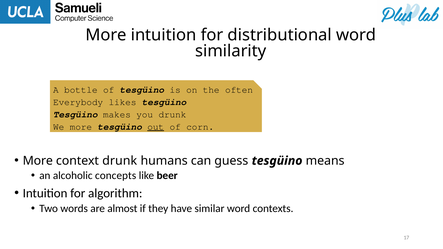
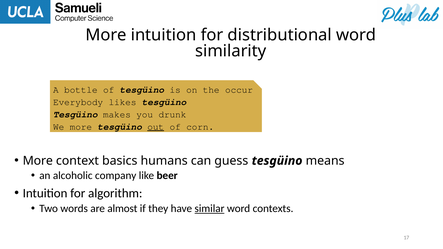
often: often -> occur (239, 90)
context drunk: drunk -> basics (120, 161)
concepts: concepts -> company (116, 176)
similar underline: none -> present (210, 209)
